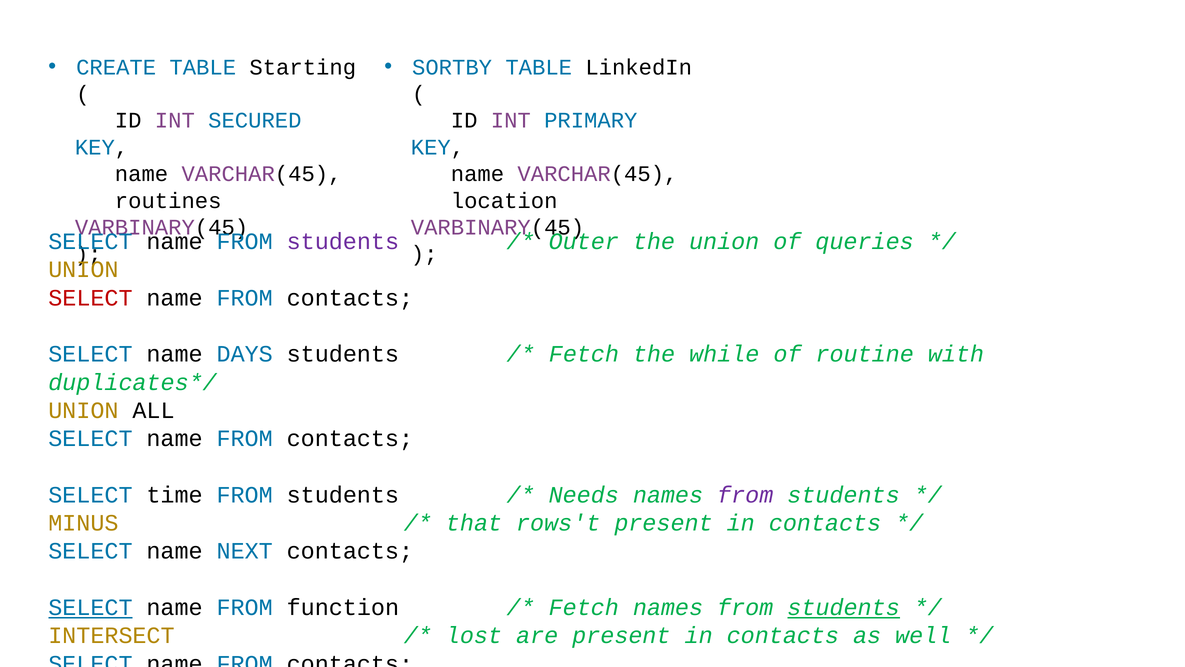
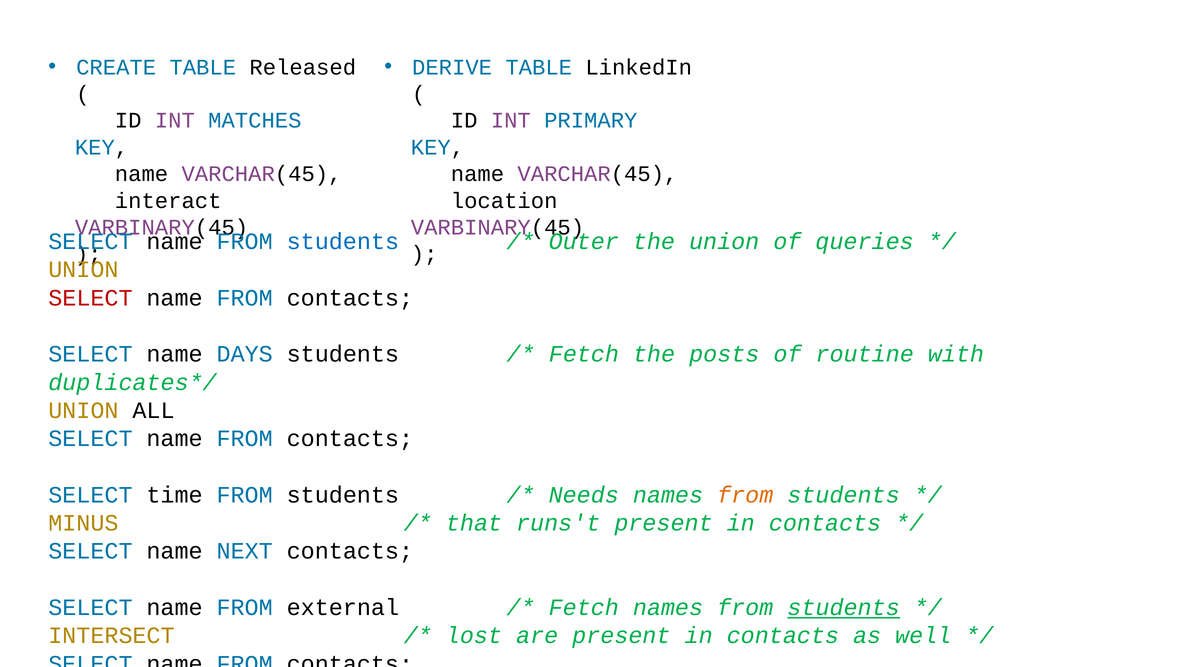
Starting: Starting -> Released (303, 67)
SORTBY: SORTBY -> DERIVE (452, 67)
SECURED: SECURED -> MATCHES (255, 121)
routines: routines -> interact (168, 201)
students colour: purple -> blue (343, 241)
while: while -> posts (724, 354)
from colour: purple -> orange (745, 495)
rows't: rows't -> runs't (558, 523)
SELECT underline: present -> none (90, 607)
function: function -> external (343, 607)
